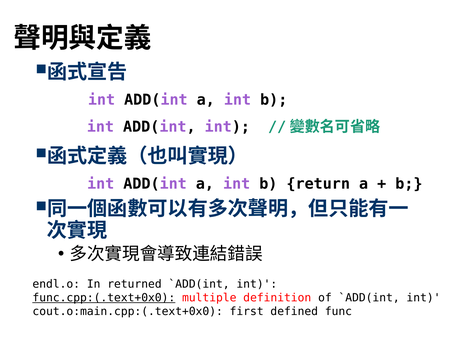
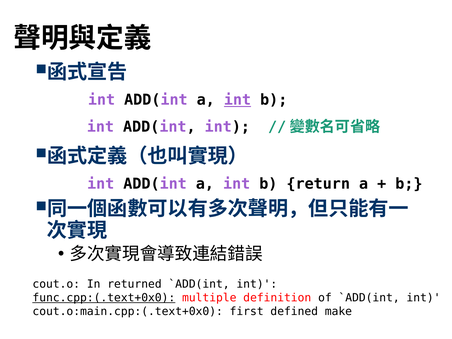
int underline: none -> present (237, 100)
endl.o: endl.o -> cout.o (56, 284)
func: func -> make (338, 311)
